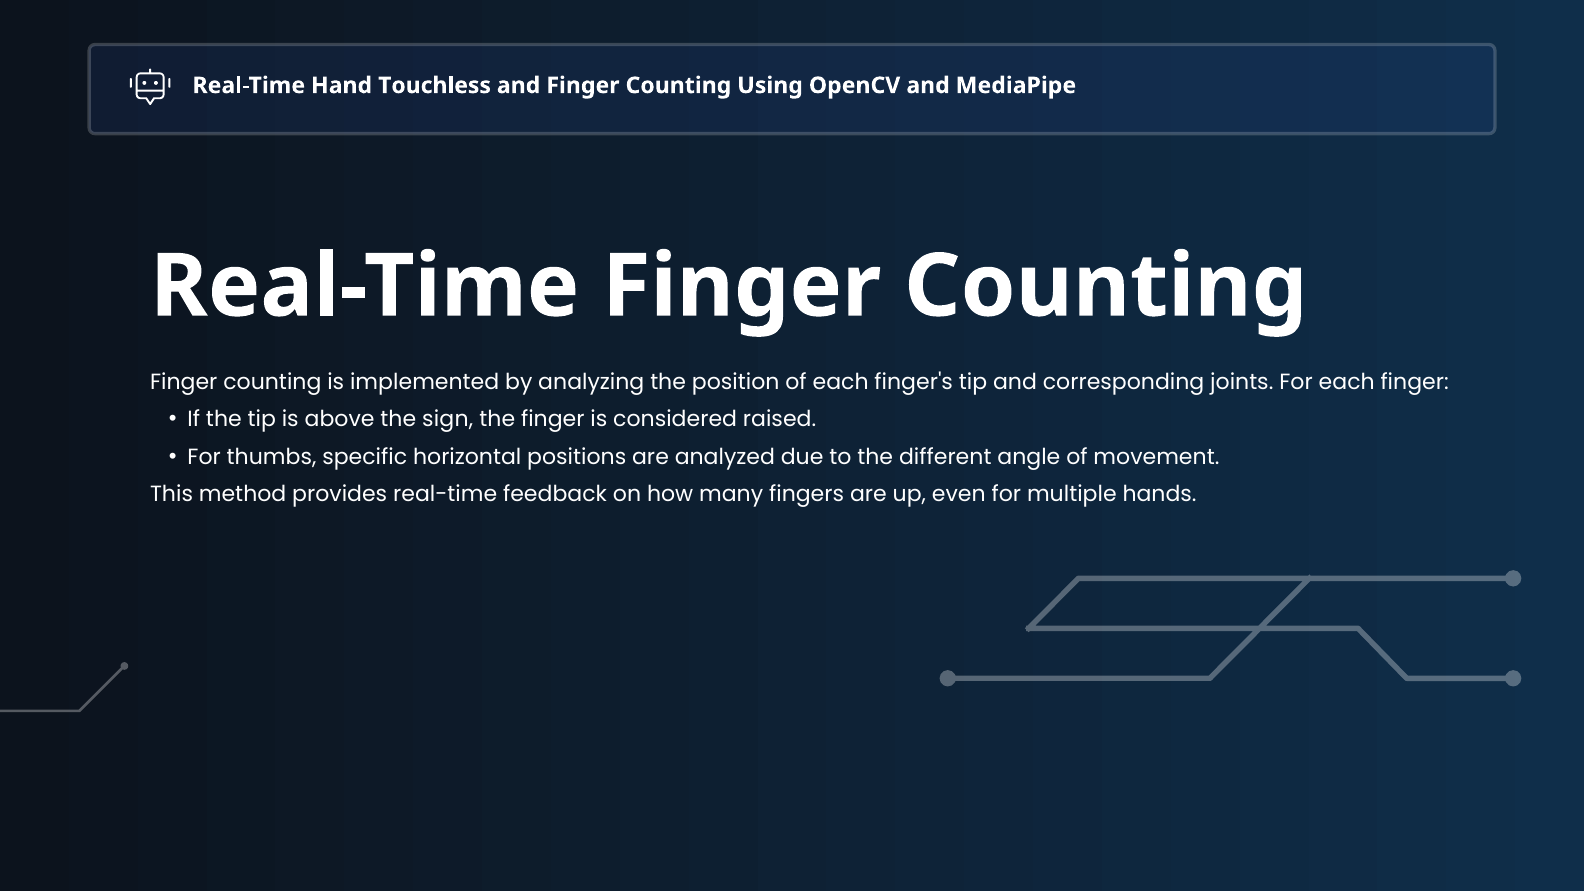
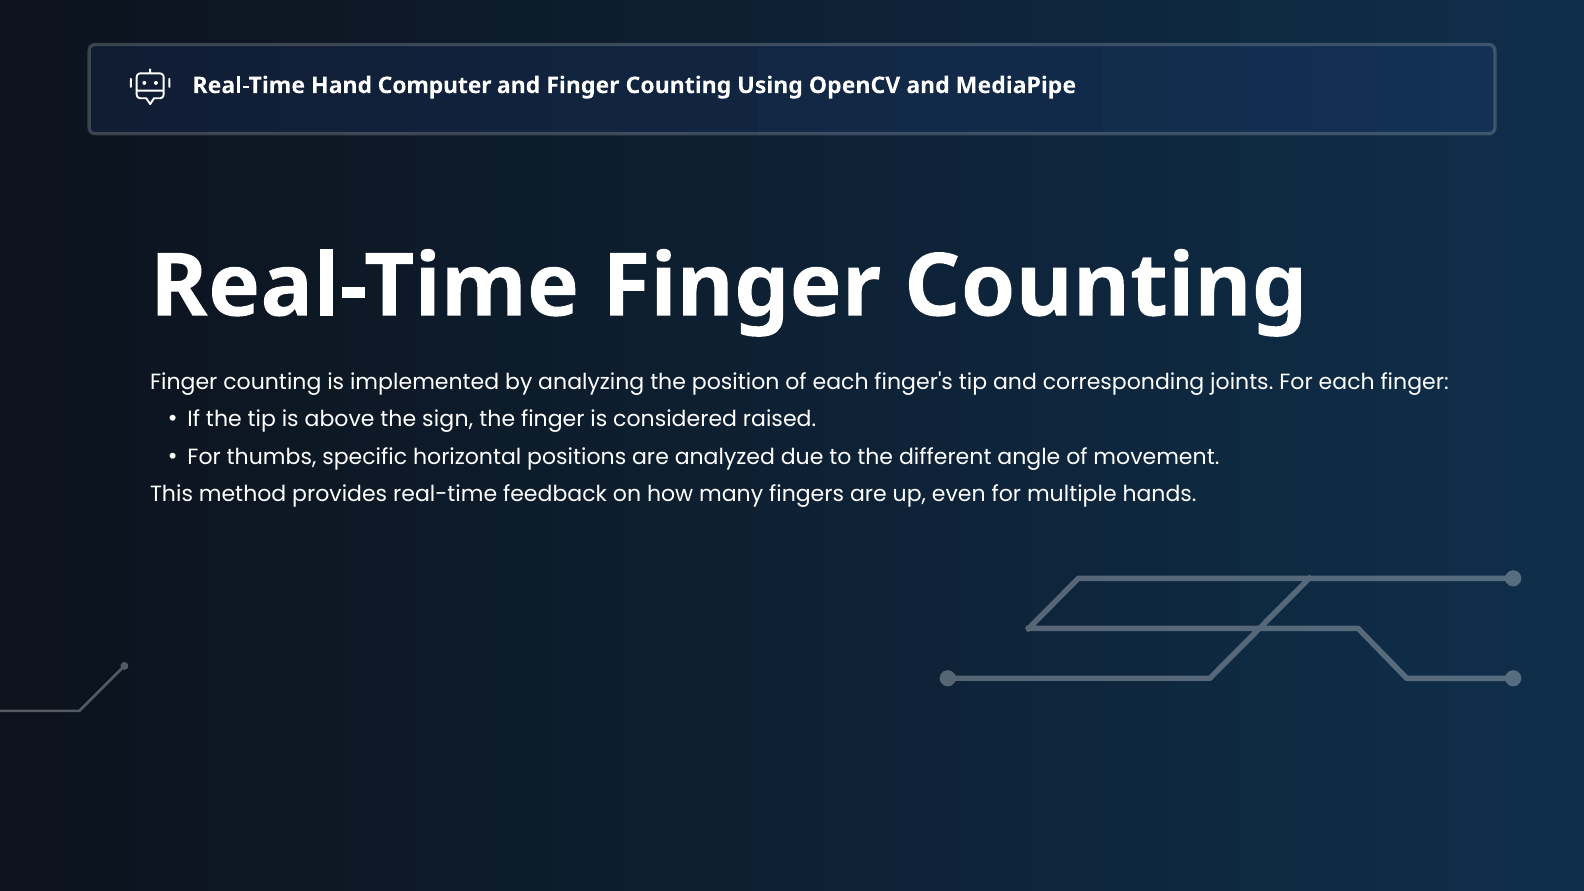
Touchless: Touchless -> Computer (435, 86)
